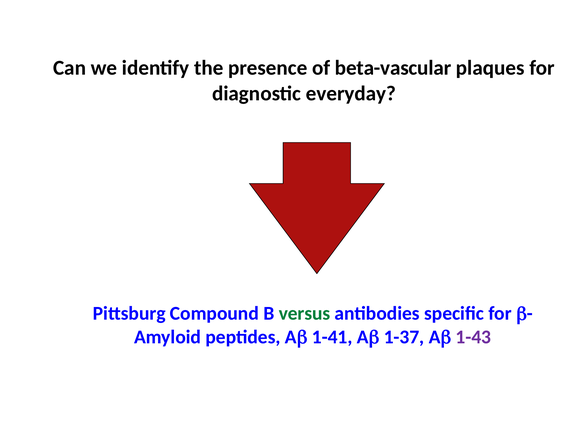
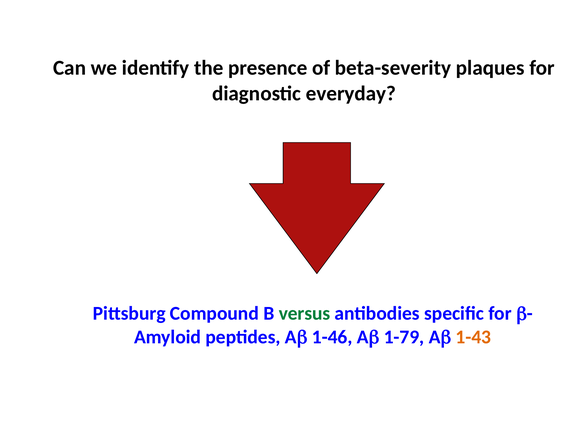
beta-vascular: beta-vascular -> beta-severity (393, 68)
1-41: 1-41 -> 1-46 (332, 337)
1-37: 1-37 -> 1-79 (404, 337)
1-43 colour: purple -> orange (473, 337)
